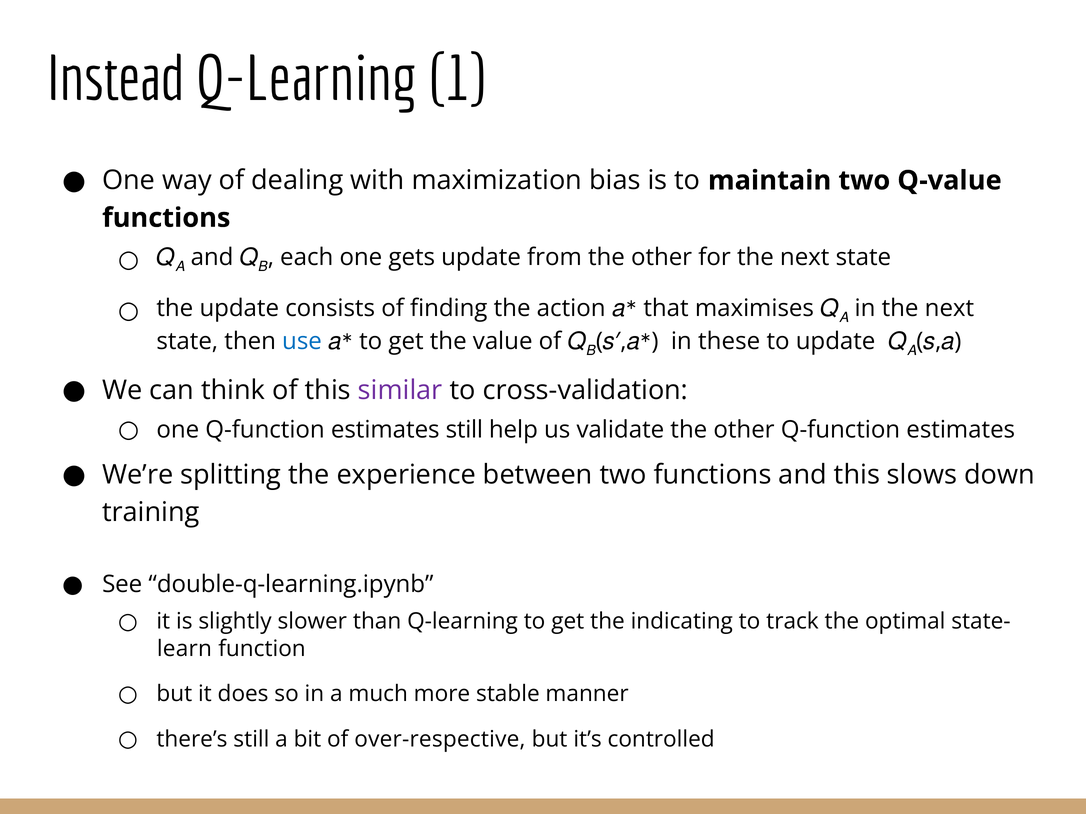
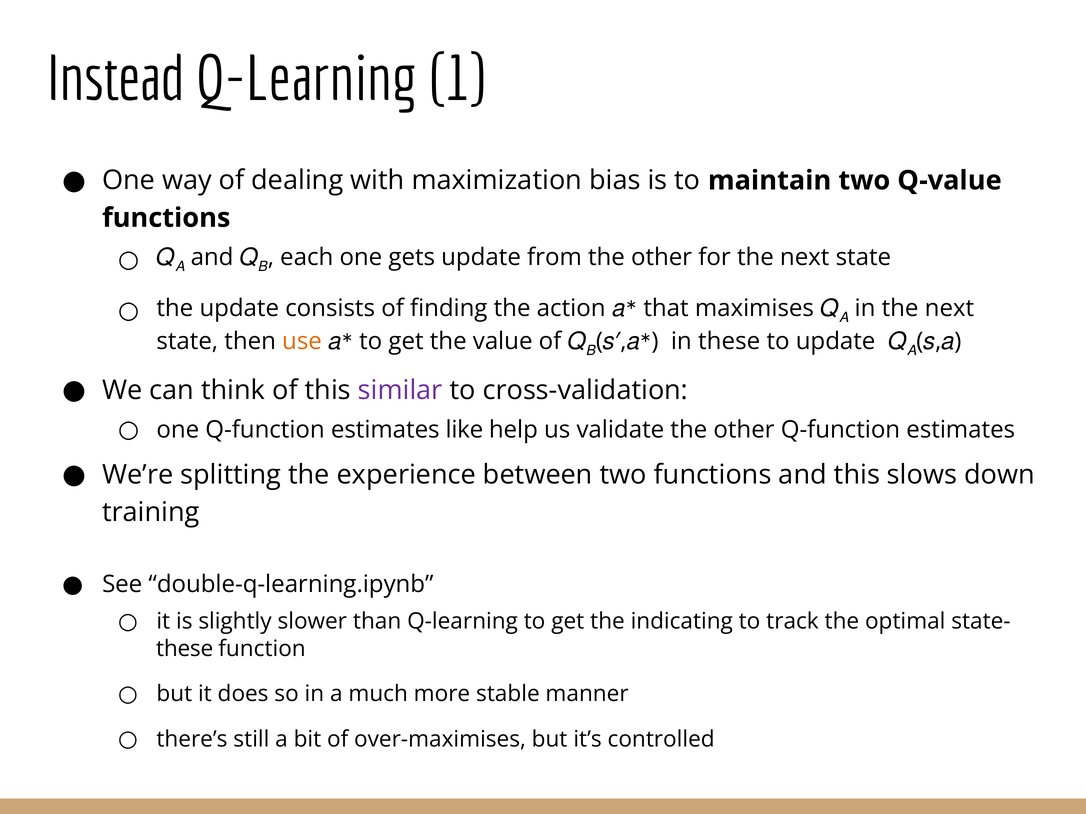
use colour: blue -> orange (302, 342)
estimates still: still -> like (464, 430)
learn: learn -> these (185, 649)
over-respective: over-respective -> over-maximises (440, 740)
